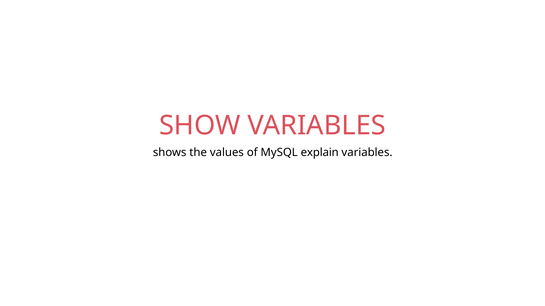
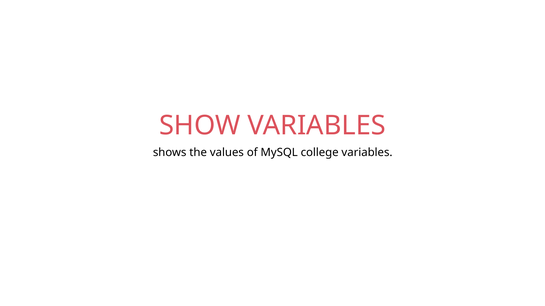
explain: explain -> college (320, 153)
